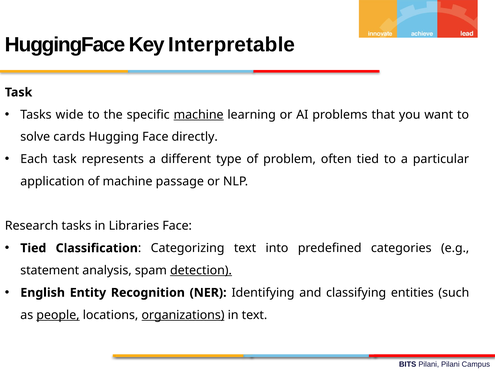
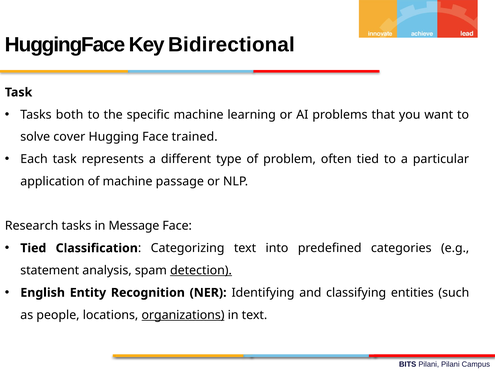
Interpretable: Interpretable -> Bidirectional (232, 45)
wide: wide -> both (70, 115)
machine underline: present -> none (199, 115)
cards: cards -> cover (69, 137)
directly: directly -> trained (195, 137)
Libraries: Libraries -> Message (134, 226)
people underline: present -> none (58, 315)
